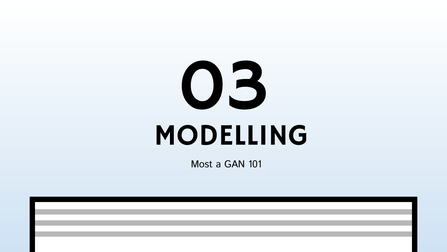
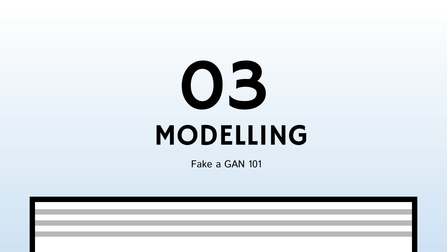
Most: Most -> Fake (202, 164)
